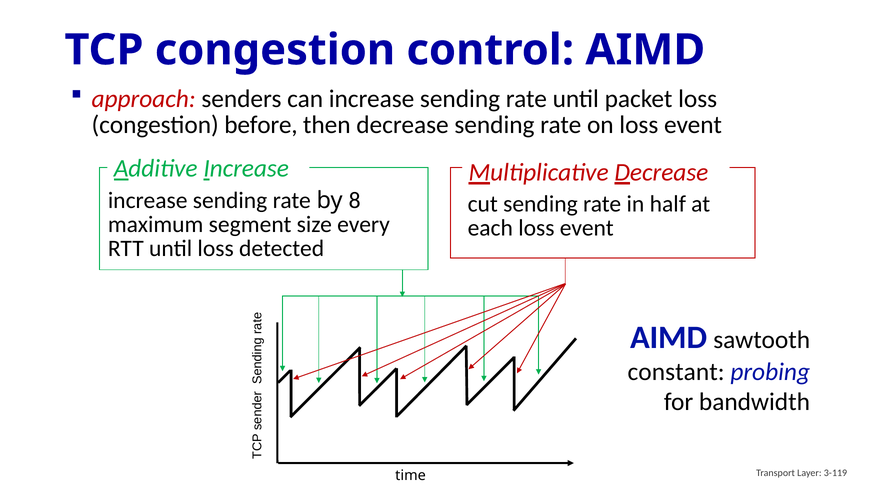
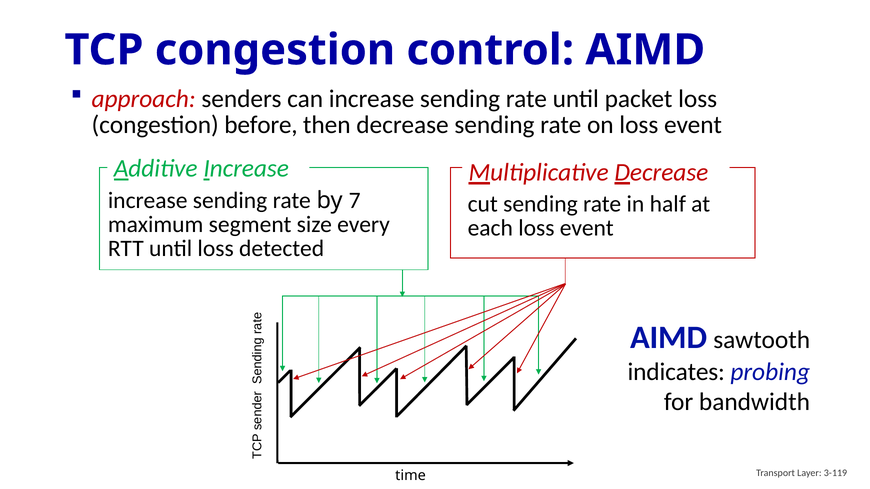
8: 8 -> 7 (355, 200)
constant: constant -> indicates (676, 372)
